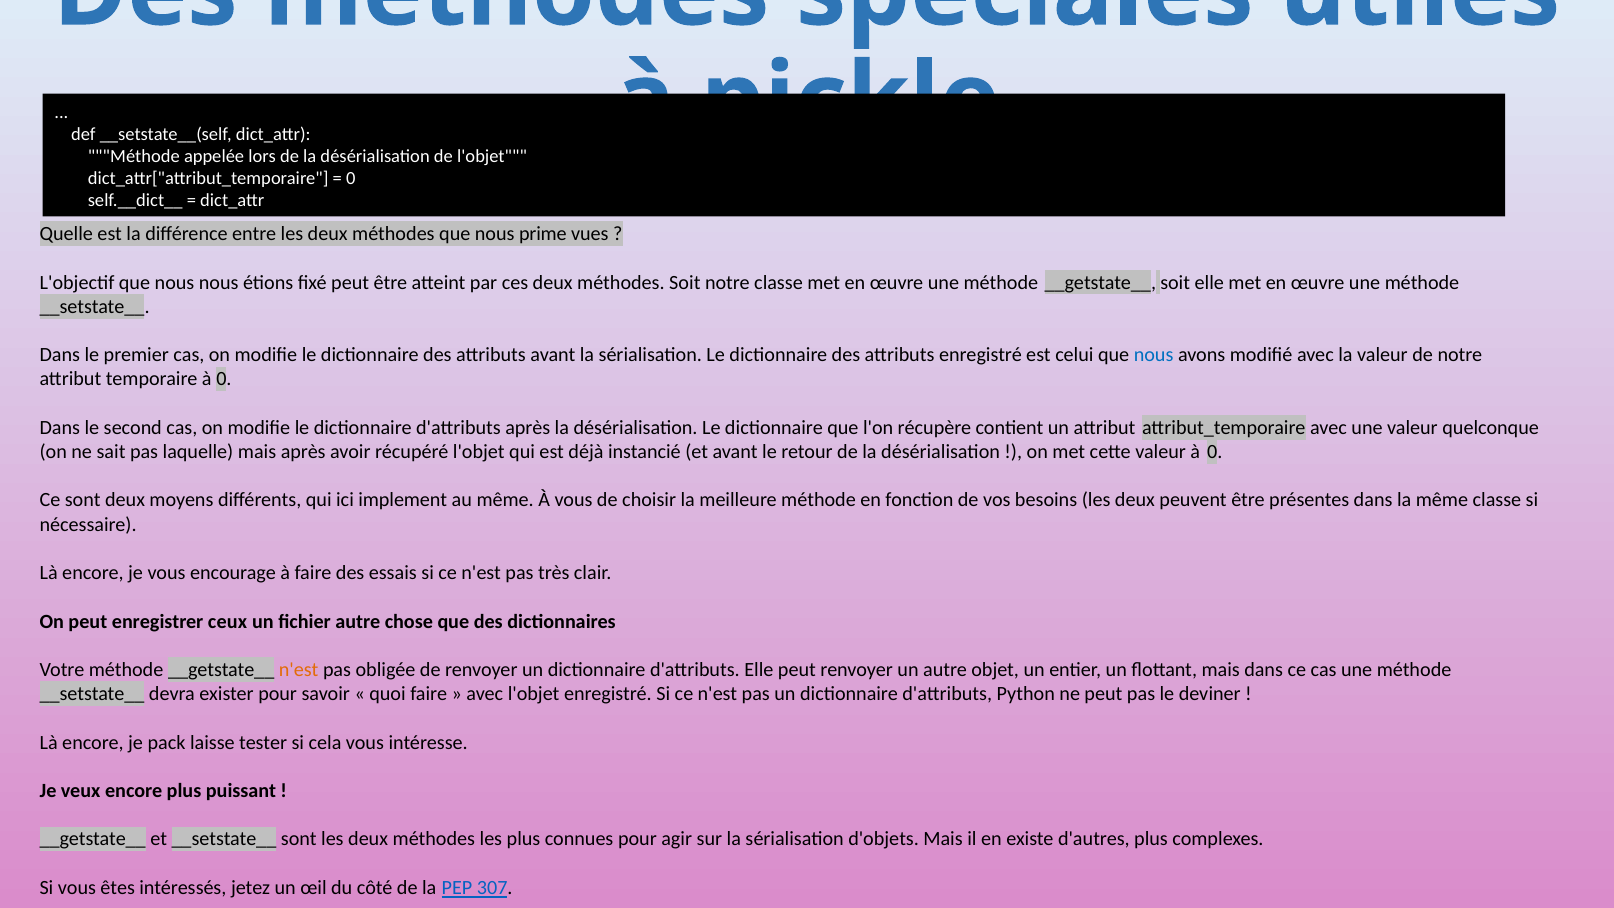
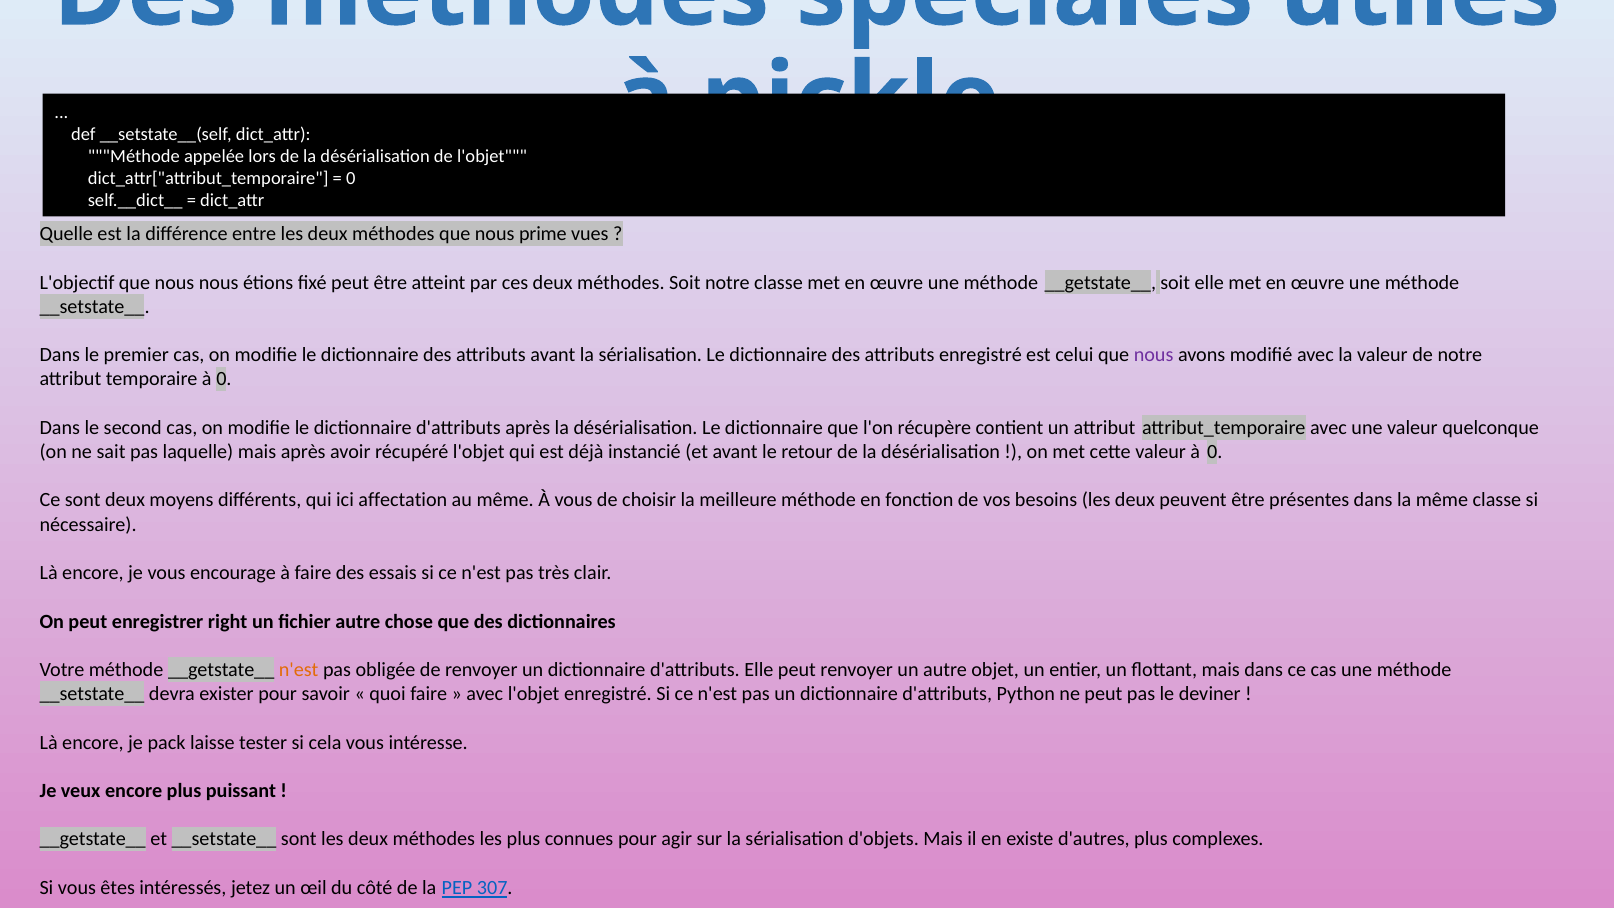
nous colour: blue -> purple (1154, 355)
implement: implement -> affectation (403, 500)
ceux: ceux -> right (228, 621)
